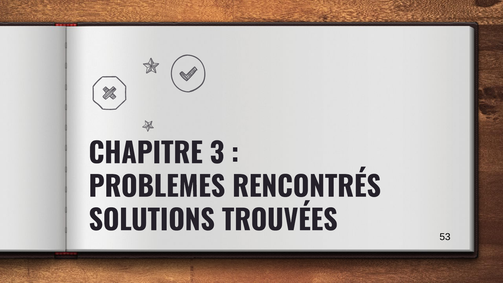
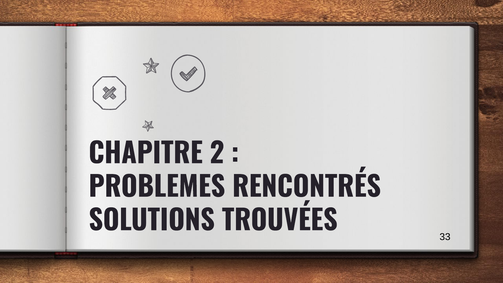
3: 3 -> 2 (217, 154)
53: 53 -> 33 (445, 237)
